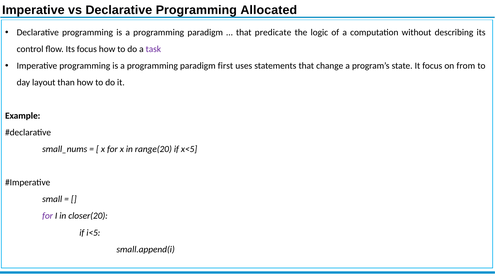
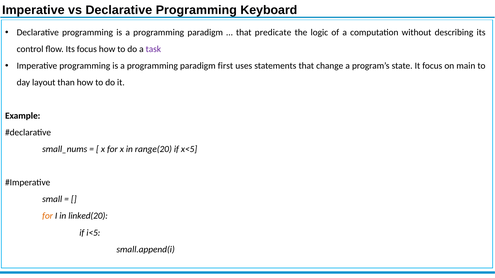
Allocated: Allocated -> Keyboard (269, 10)
from: from -> main (466, 66)
for colour: purple -> orange (48, 216)
closer(20: closer(20 -> linked(20 (88, 216)
